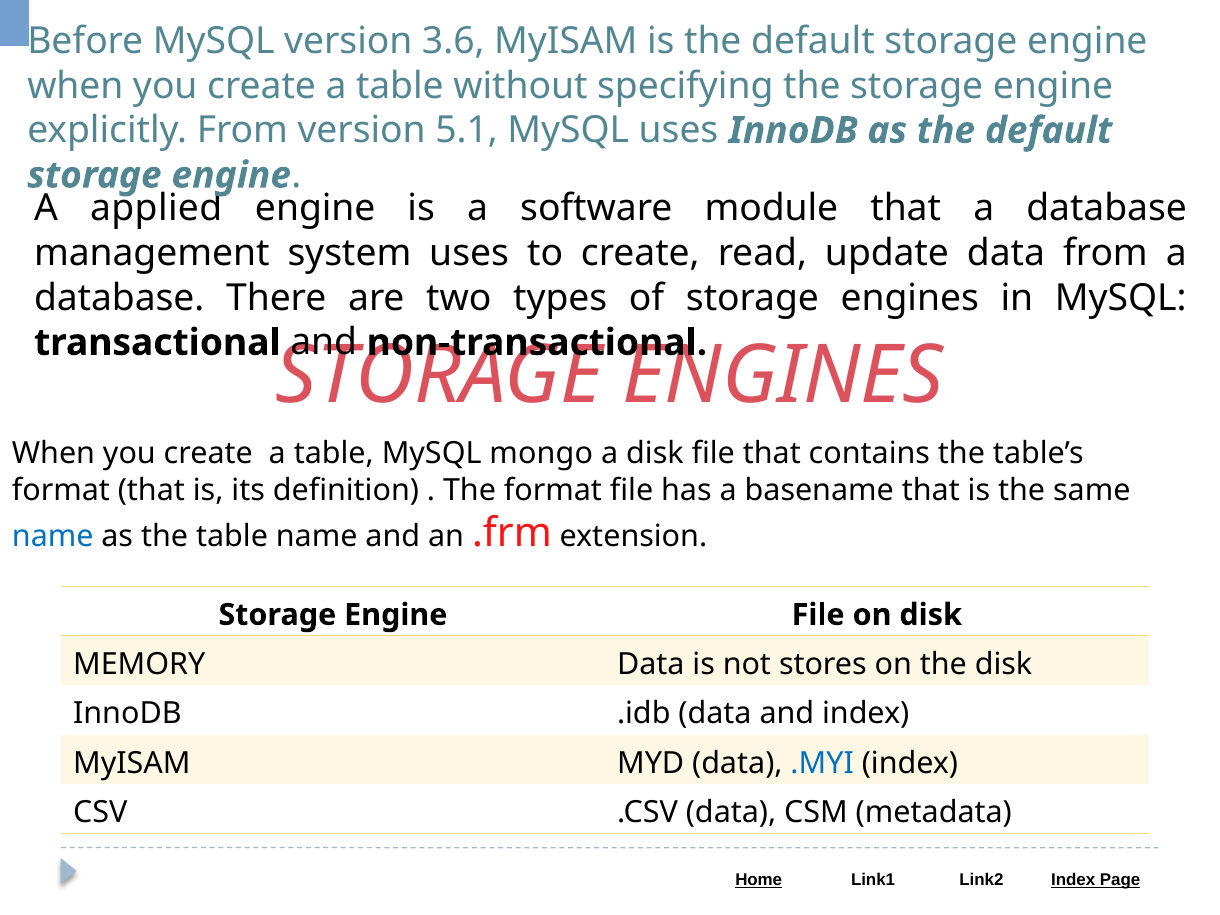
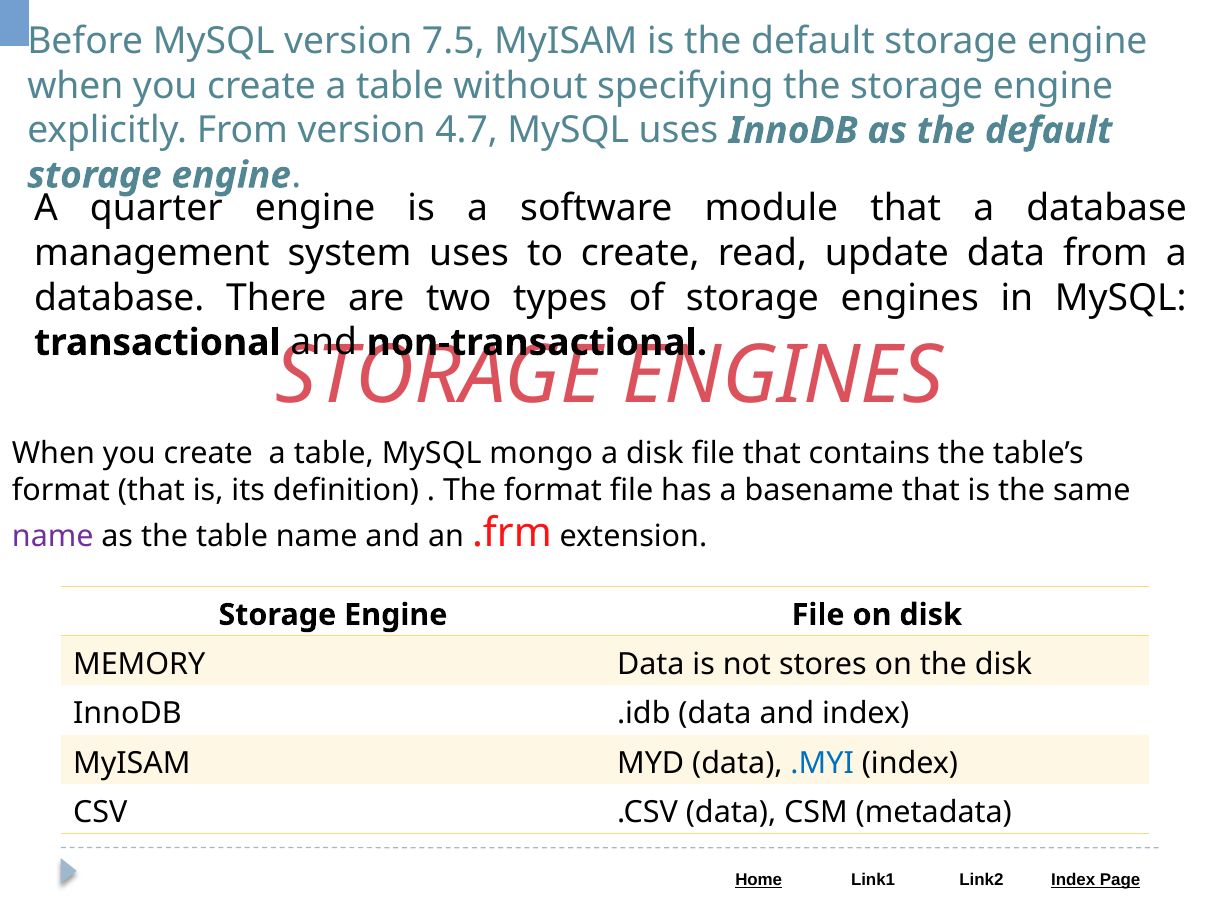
3.6: 3.6 -> 7.5 (453, 41)
5.1: 5.1 -> 4.7 (467, 131)
applied: applied -> quarter (156, 208)
name colour: blue -> purple (53, 537)
